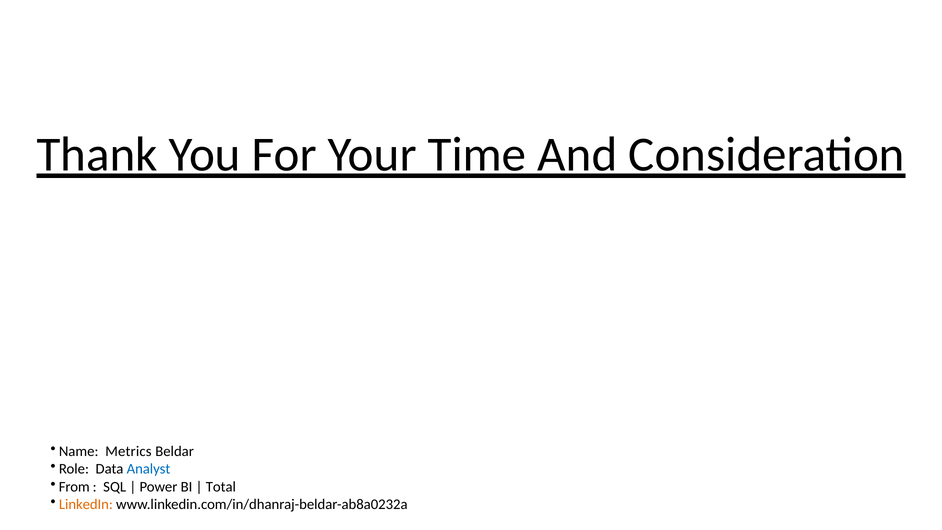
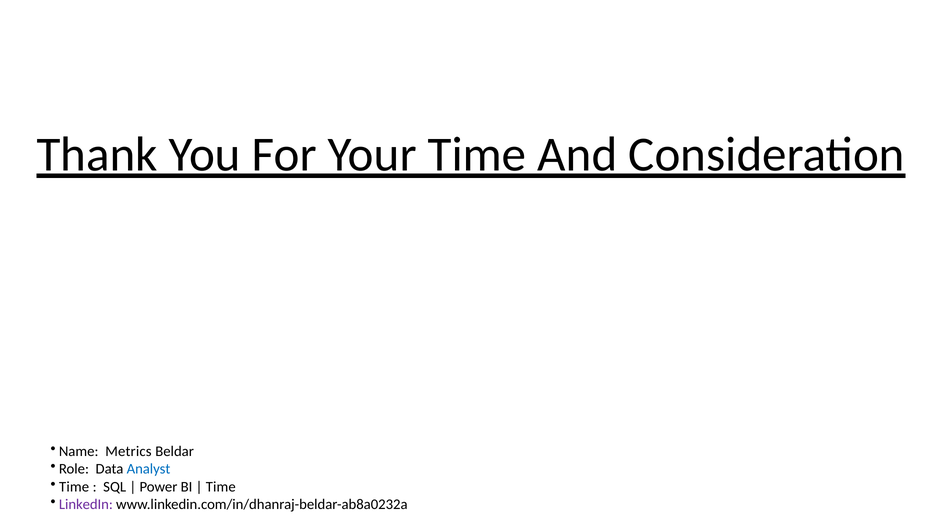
From: From -> Time (74, 487)
Total: Total -> Time (221, 487)
LinkedIn colour: orange -> purple (86, 504)
